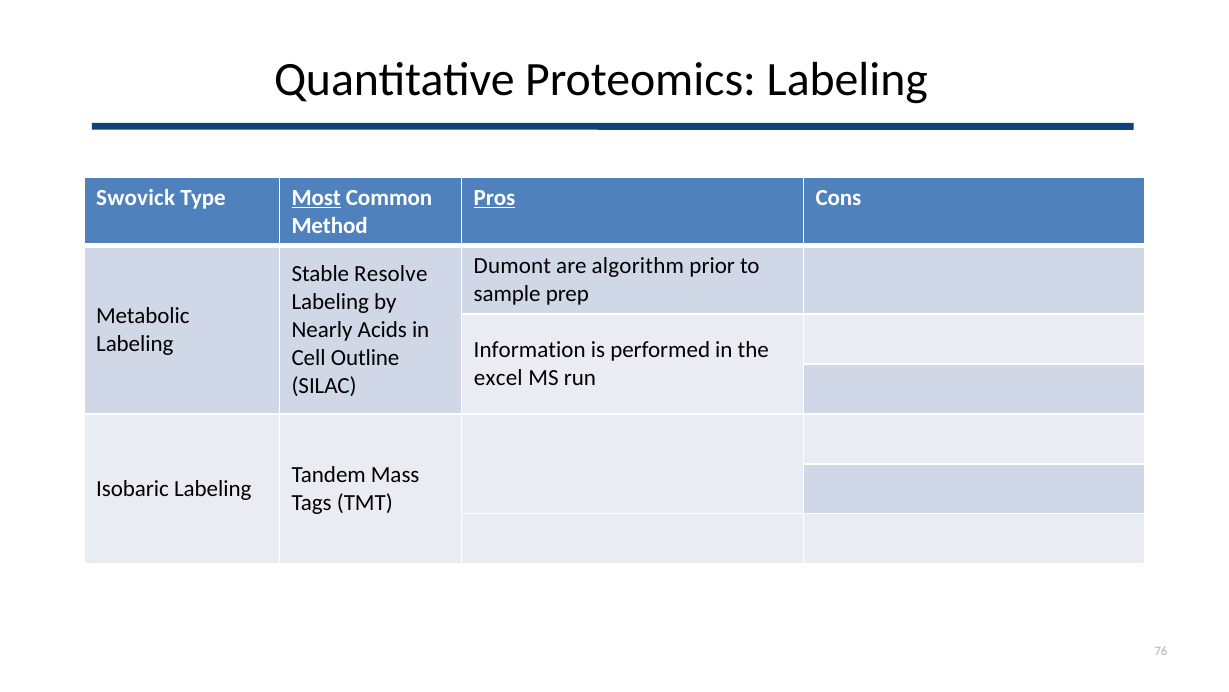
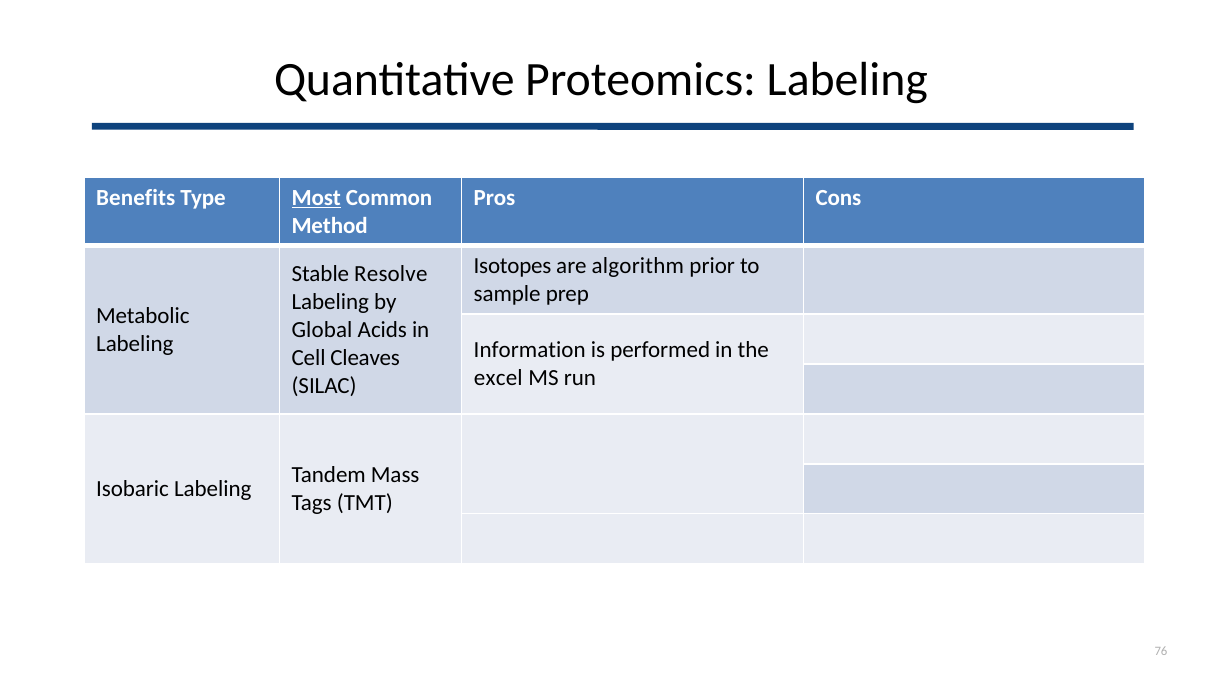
Swovick: Swovick -> Benefits (136, 197)
Pros underline: present -> none (495, 197)
Dumont: Dumont -> Isotopes (513, 266)
Nearly: Nearly -> Global (322, 330)
Outline: Outline -> Cleaves (365, 358)
